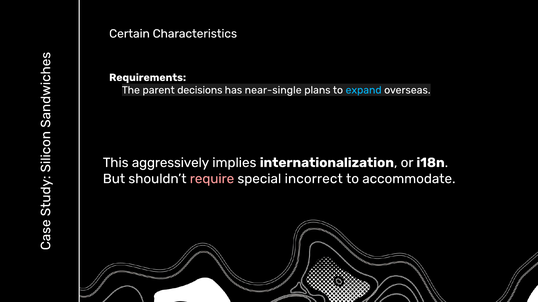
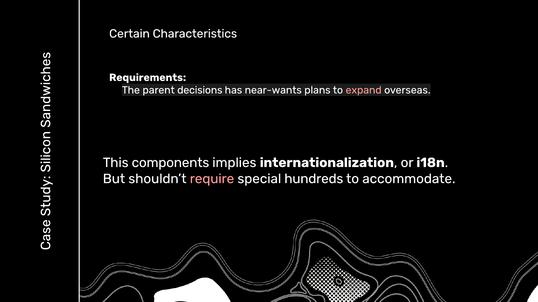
near-single: near-single -> near-wants (273, 90)
expand colour: light blue -> pink (364, 90)
aggressively: aggressively -> components (170, 163)
incorrect: incorrect -> hundreds (314, 179)
